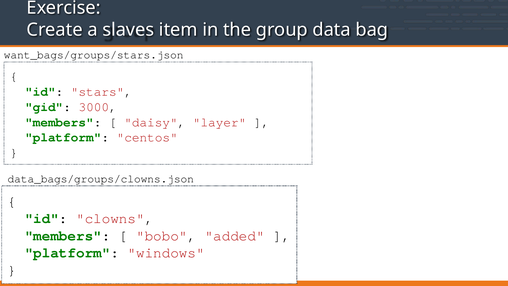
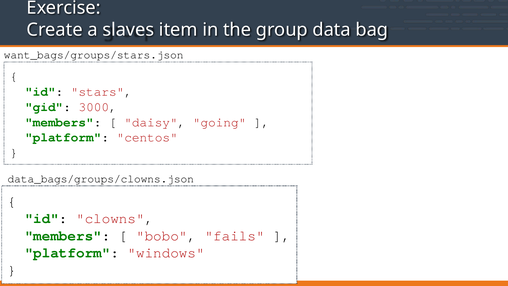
layer: layer -> going (220, 122)
added: added -> fails (235, 236)
